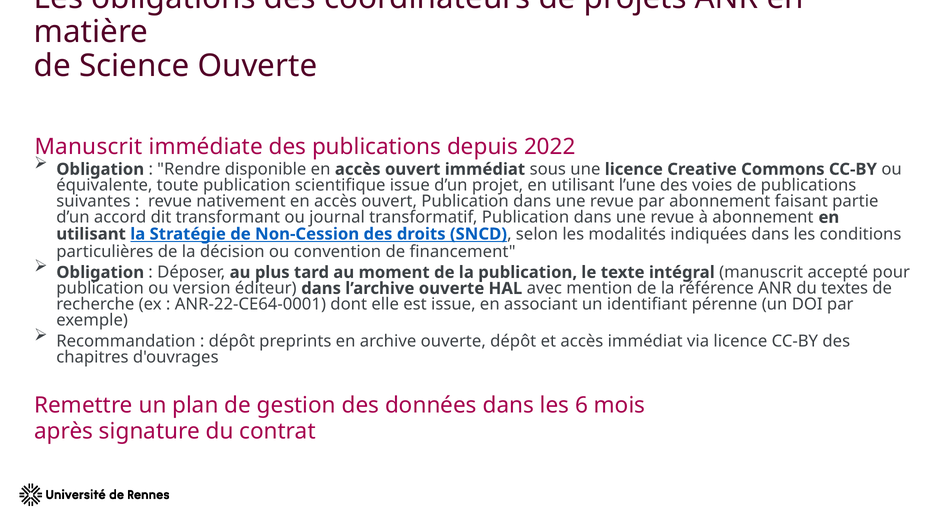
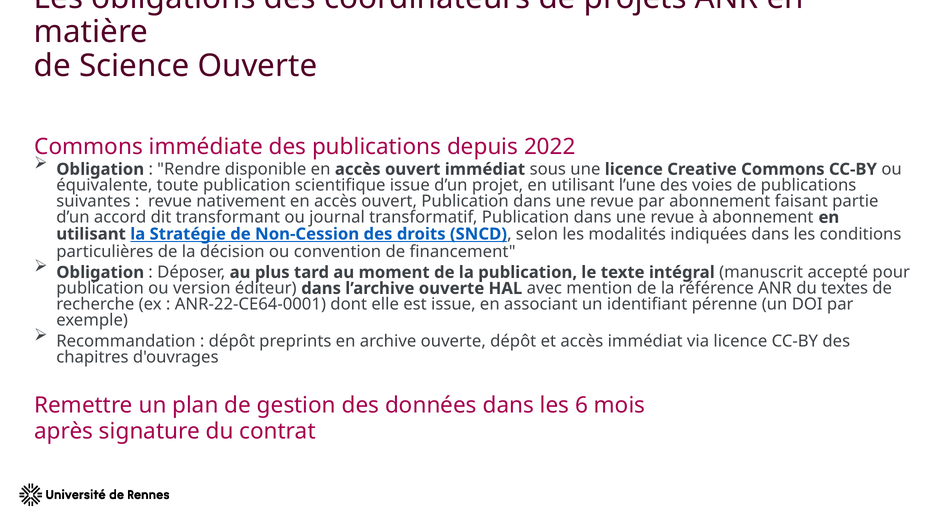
Manuscrit: Manuscrit -> Commons (89, 147)
